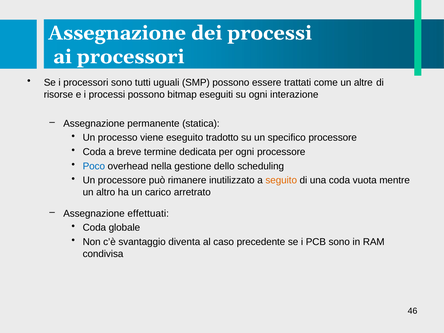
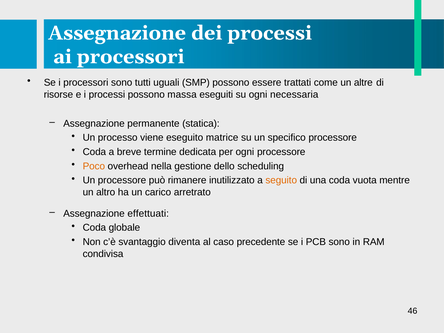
bitmap: bitmap -> massa (182, 94)
interazione: interazione -> necessaria (294, 94)
tradotto: tradotto -> matrice (222, 138)
Poco colour: blue -> orange (94, 166)
